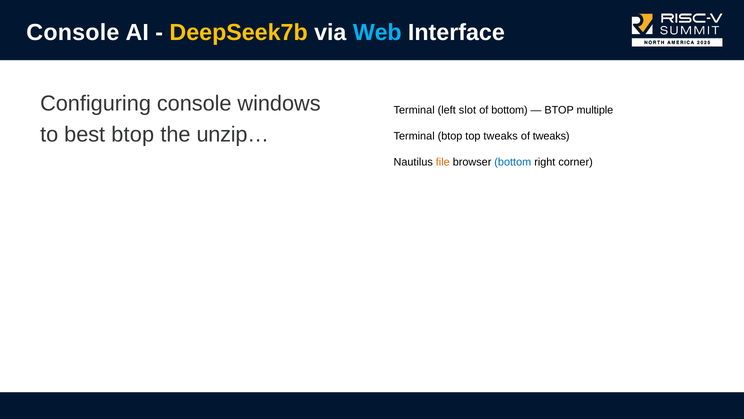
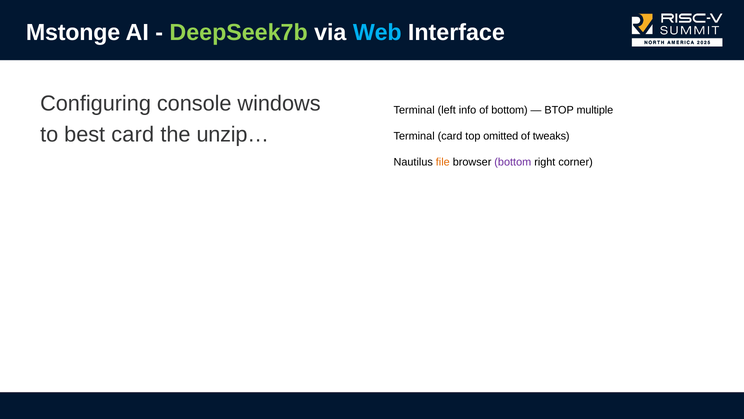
Console: Console -> Mstonge (73, 32)
DeepSeek7b colour: yellow -> light green (239, 32)
slot: slot -> info (468, 110)
best btop: btop -> card (133, 134)
Terminal btop: btop -> card (450, 136)
top tweaks: tweaks -> omitted (501, 136)
bottom colour: blue -> purple (513, 162)
